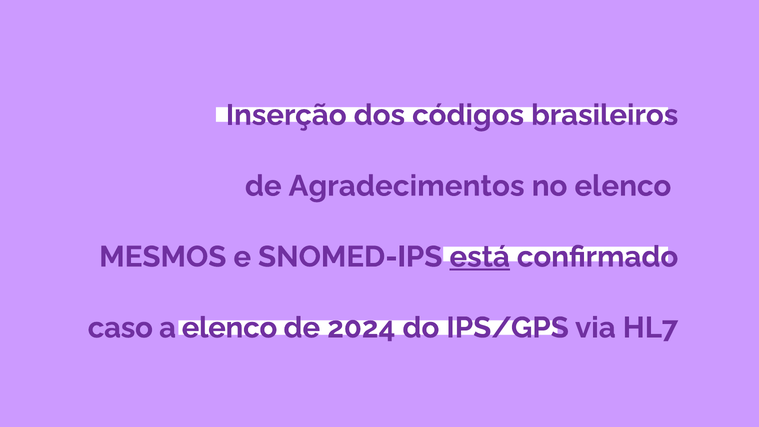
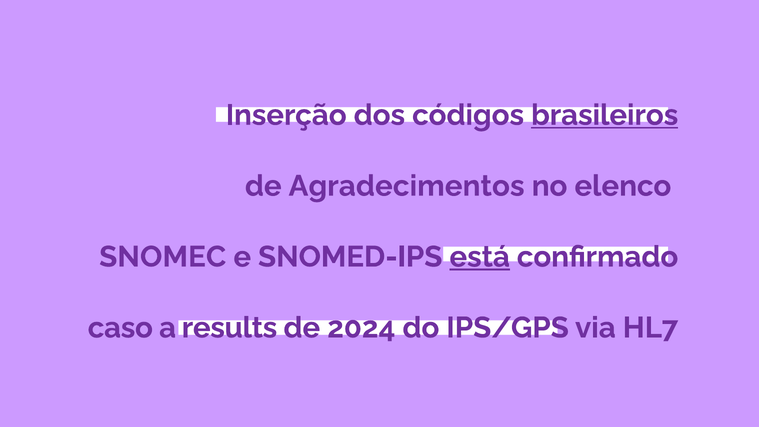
brasileiros underline: none -> present (605, 115)
MESMOS: MESMOS -> SNOMEC (163, 257)
a elenco: elenco -> results (229, 328)
